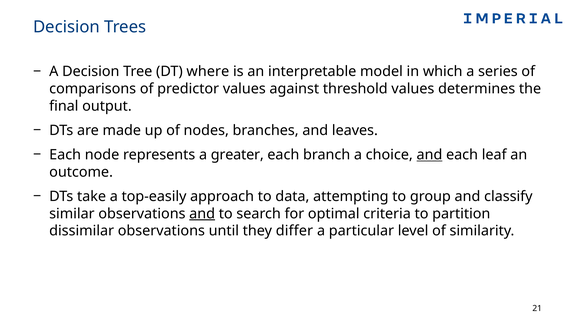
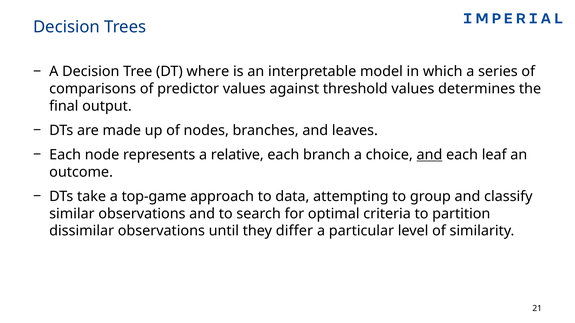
greater: greater -> relative (237, 155)
top-easily: top-easily -> top-game (154, 197)
and underline: present -> none (202, 214)
